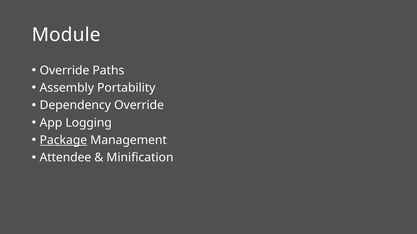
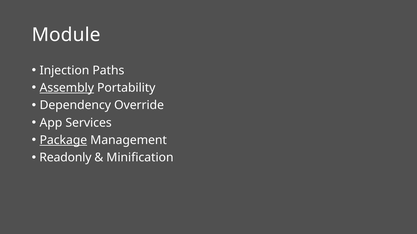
Override: Override -> Injection (64, 71)
Assembly underline: none -> present (67, 88)
Logging: Logging -> Services (89, 123)
Attendee: Attendee -> Readonly (65, 158)
